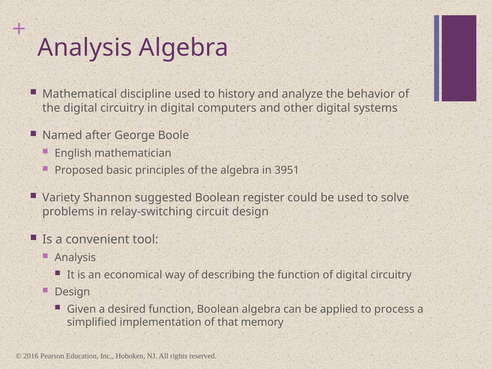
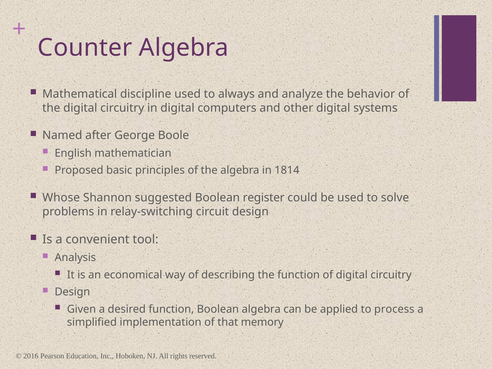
Analysis: Analysis -> Counter (85, 48)
history: history -> always (236, 94)
3951: 3951 -> 1814 (287, 170)
Variety: Variety -> Whose (61, 198)
